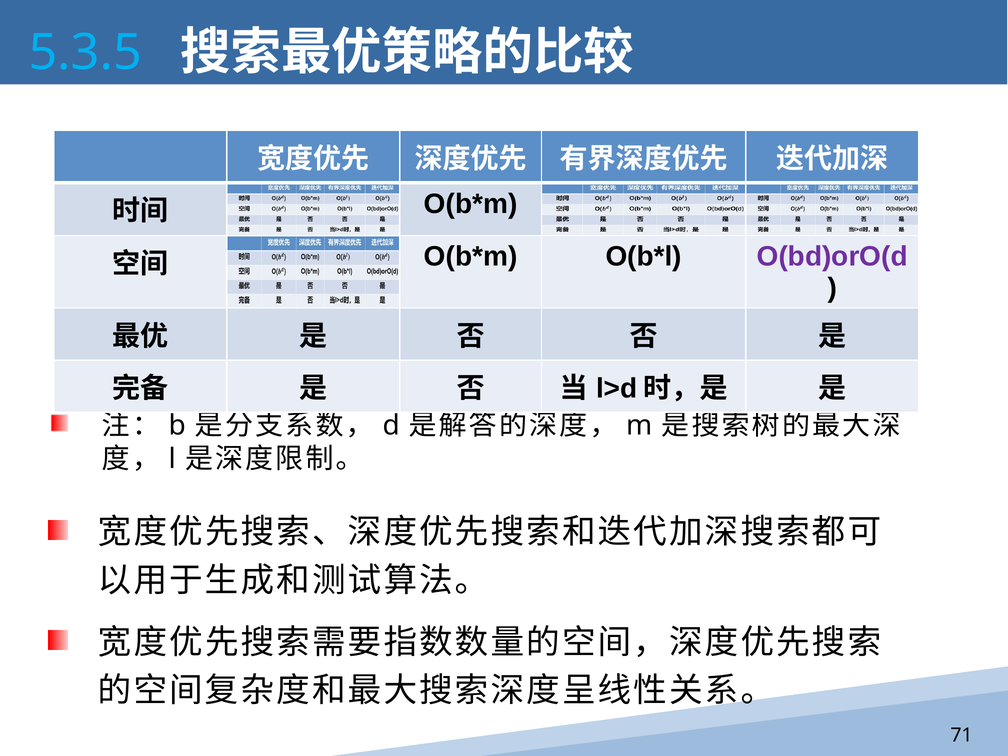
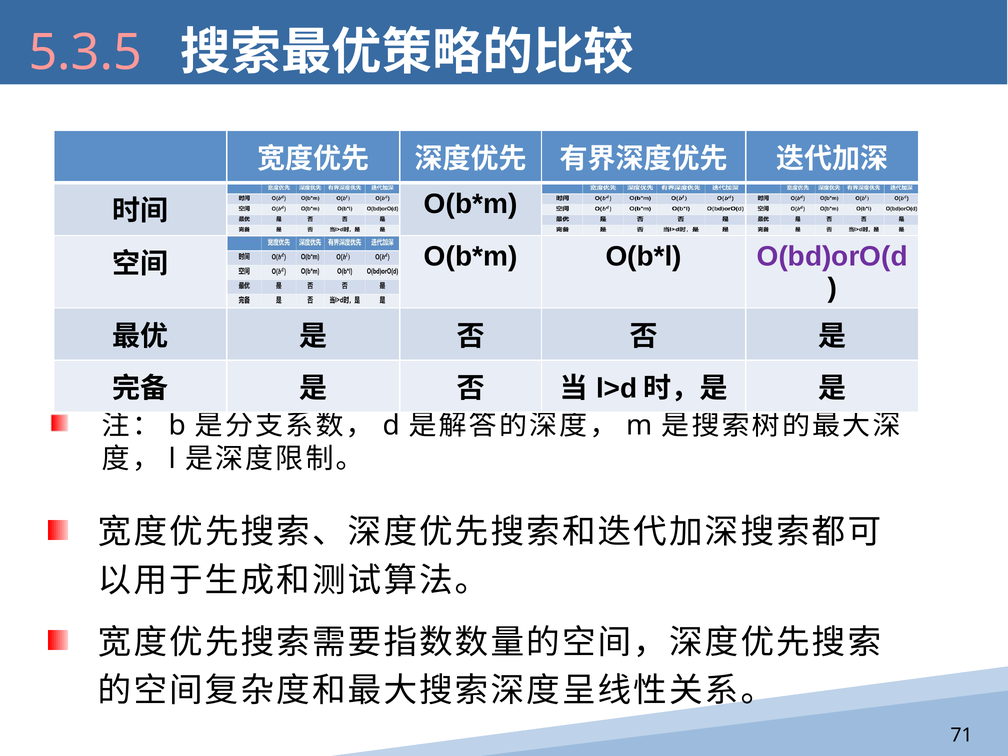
5.3.5 colour: light blue -> pink (85, 53)
